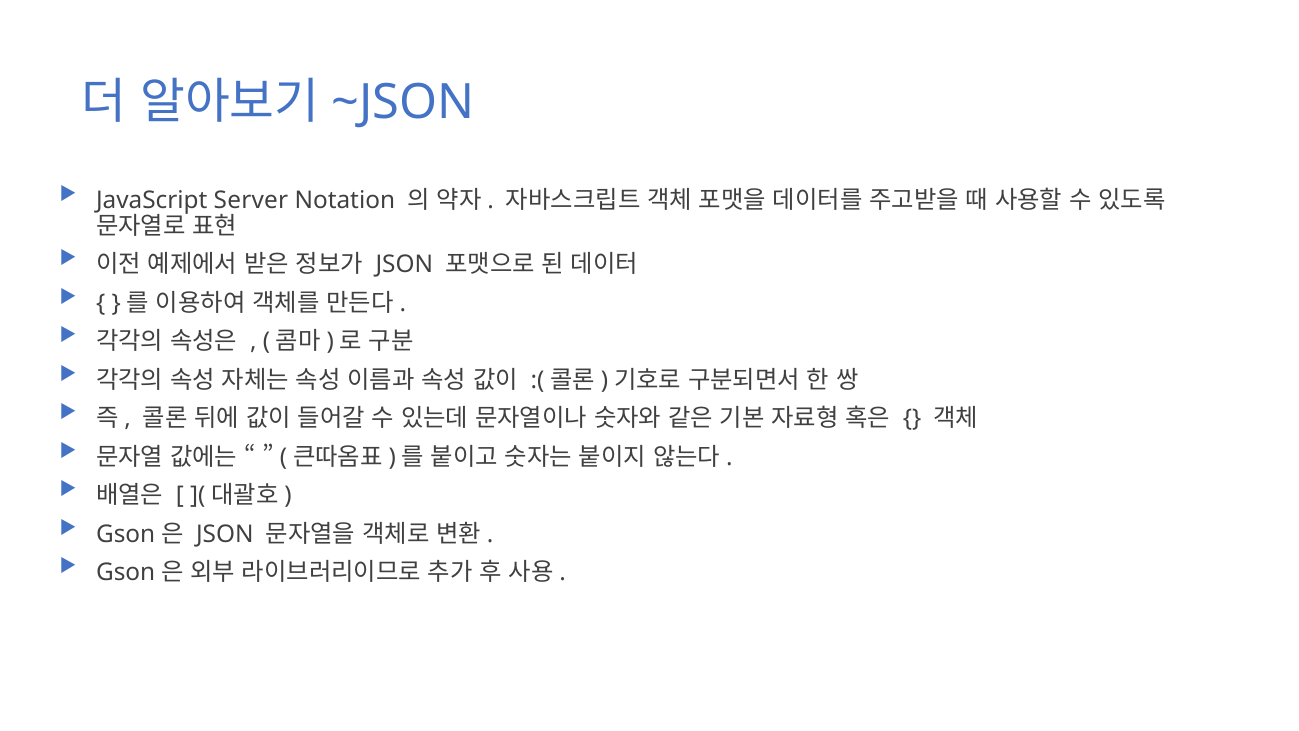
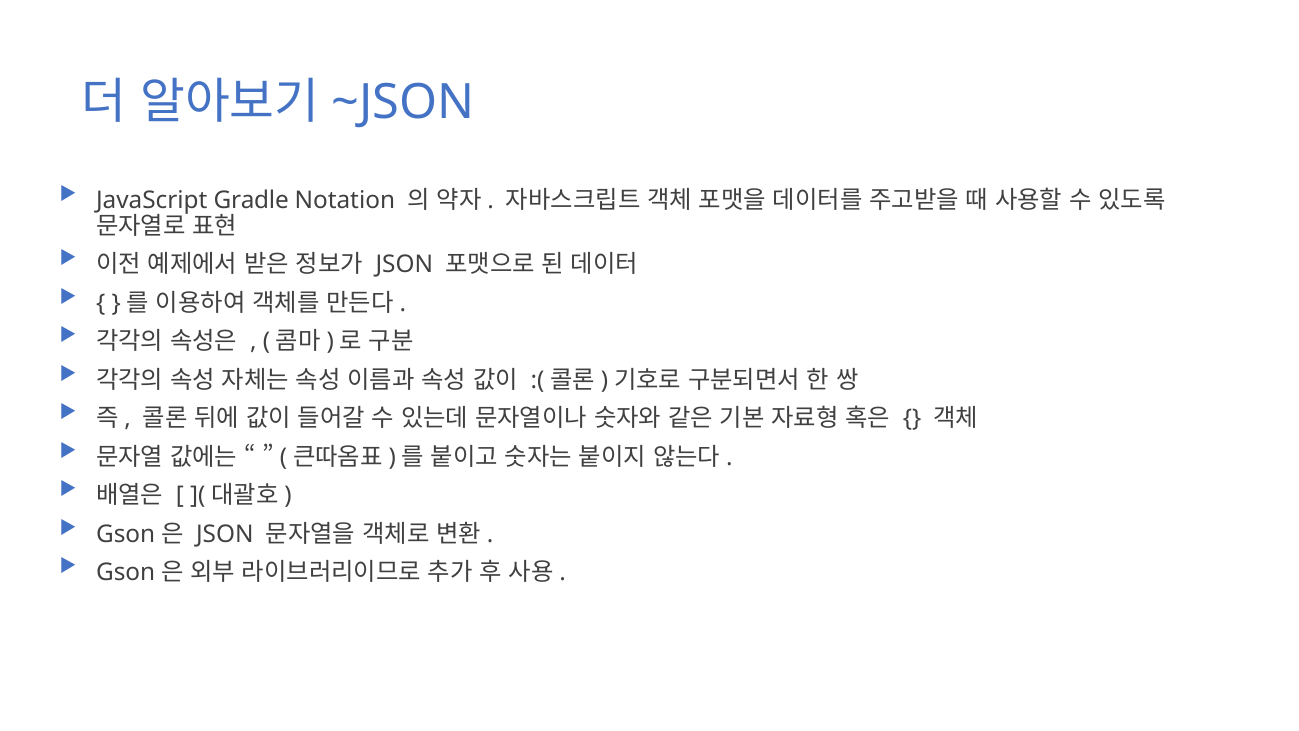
Server: Server -> Gradle (251, 200)
